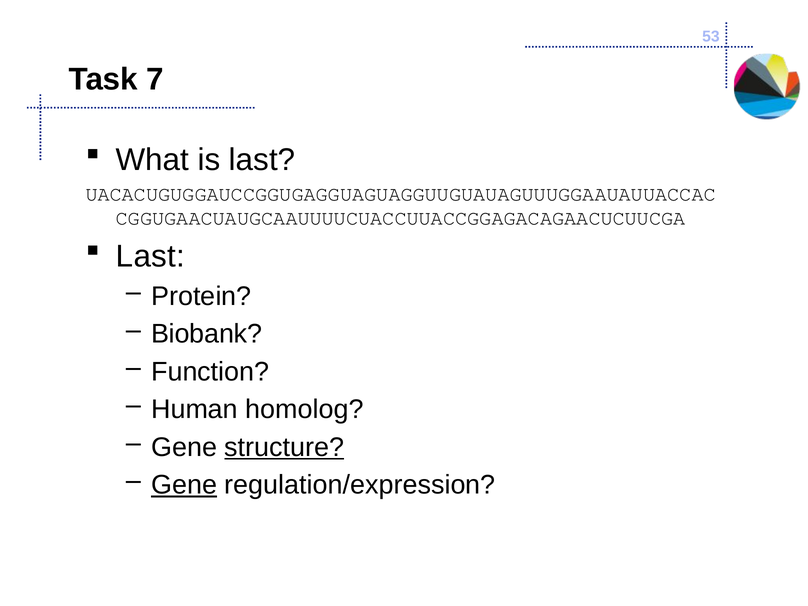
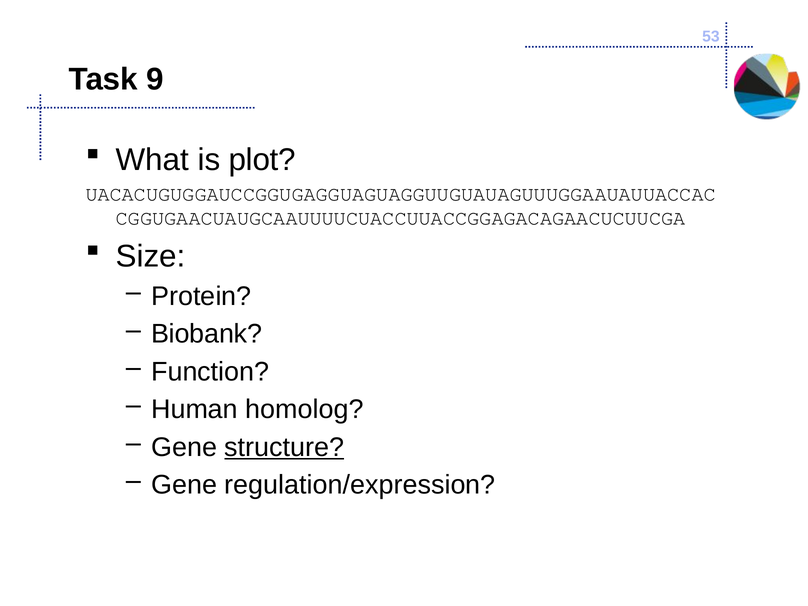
7: 7 -> 9 (155, 80)
is last: last -> plot (262, 160)
Last: Last -> Size (151, 256)
Gene underline: present -> none (184, 485)
